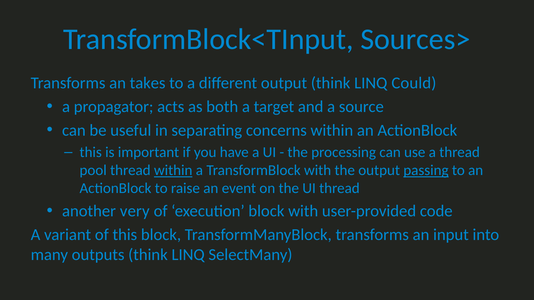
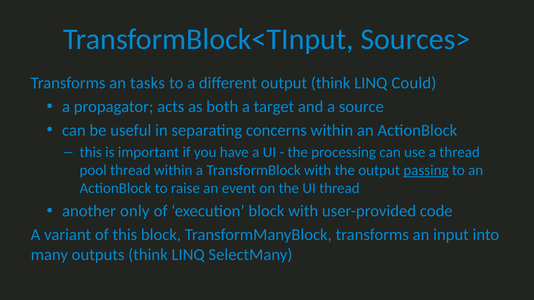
takes: takes -> tasks (147, 83)
within underline: present -> none (173, 171)
very: very -> only (135, 211)
